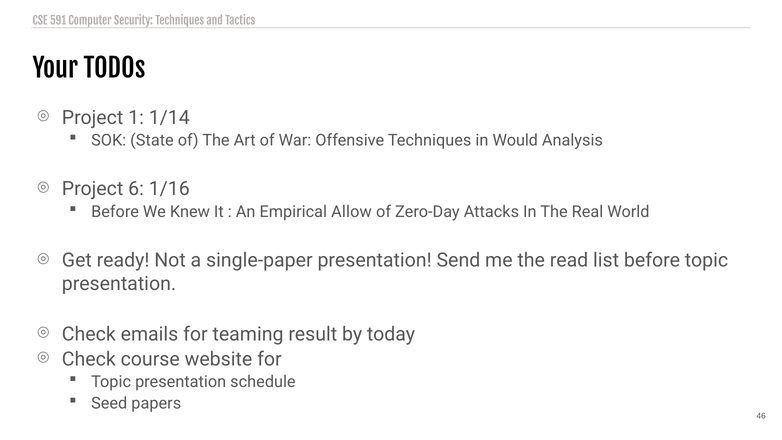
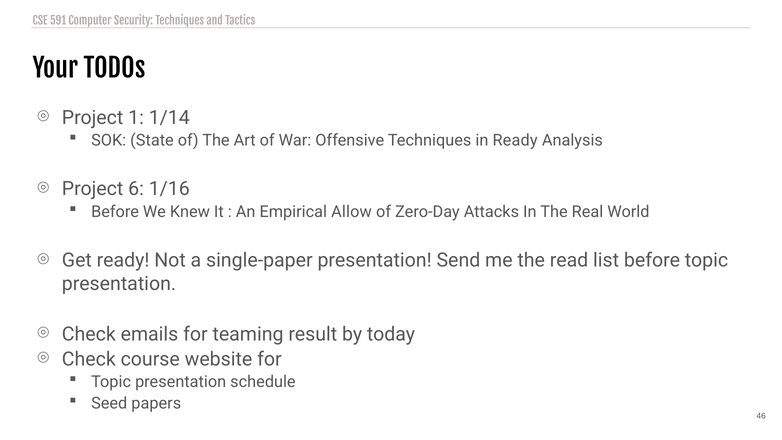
in Would: Would -> Ready (515, 140)
